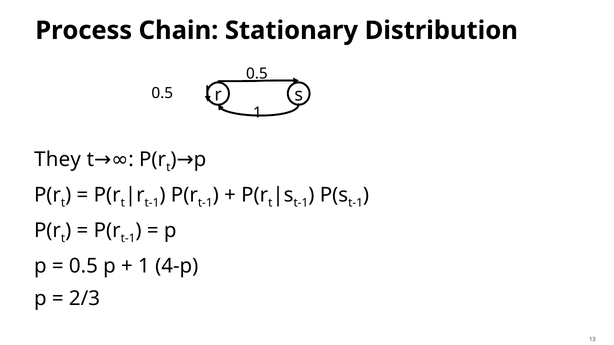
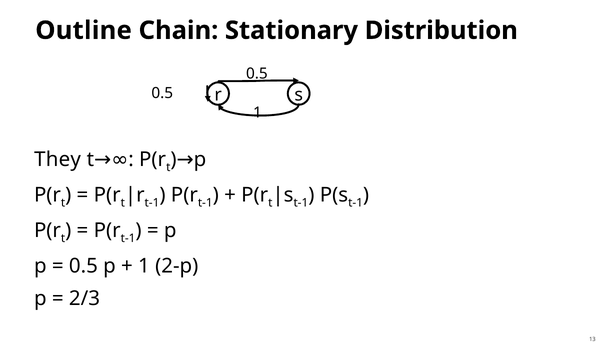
Process: Process -> Outline (84, 30)
4-p: 4-p -> 2-p (177, 266)
